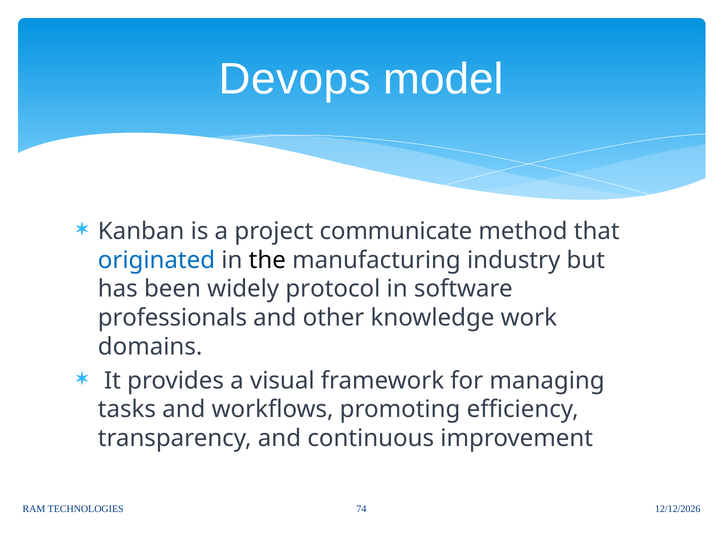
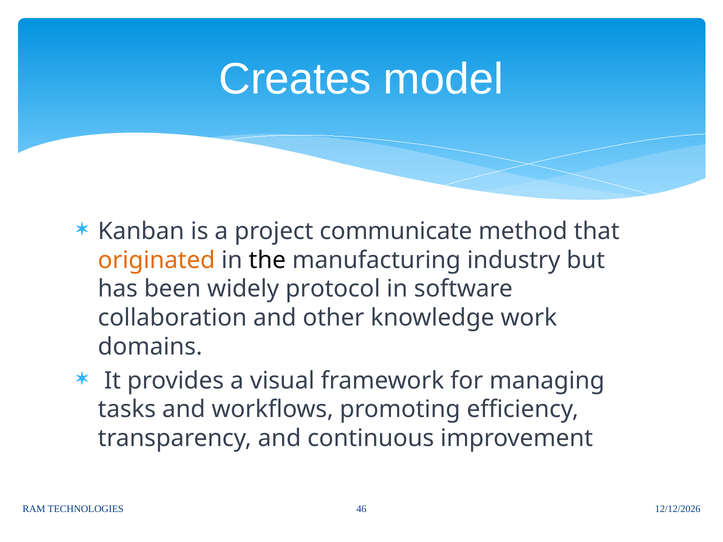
Devops: Devops -> Creates (295, 79)
originated colour: blue -> orange (156, 260)
professionals: professionals -> collaboration (172, 318)
74: 74 -> 46 (361, 509)
